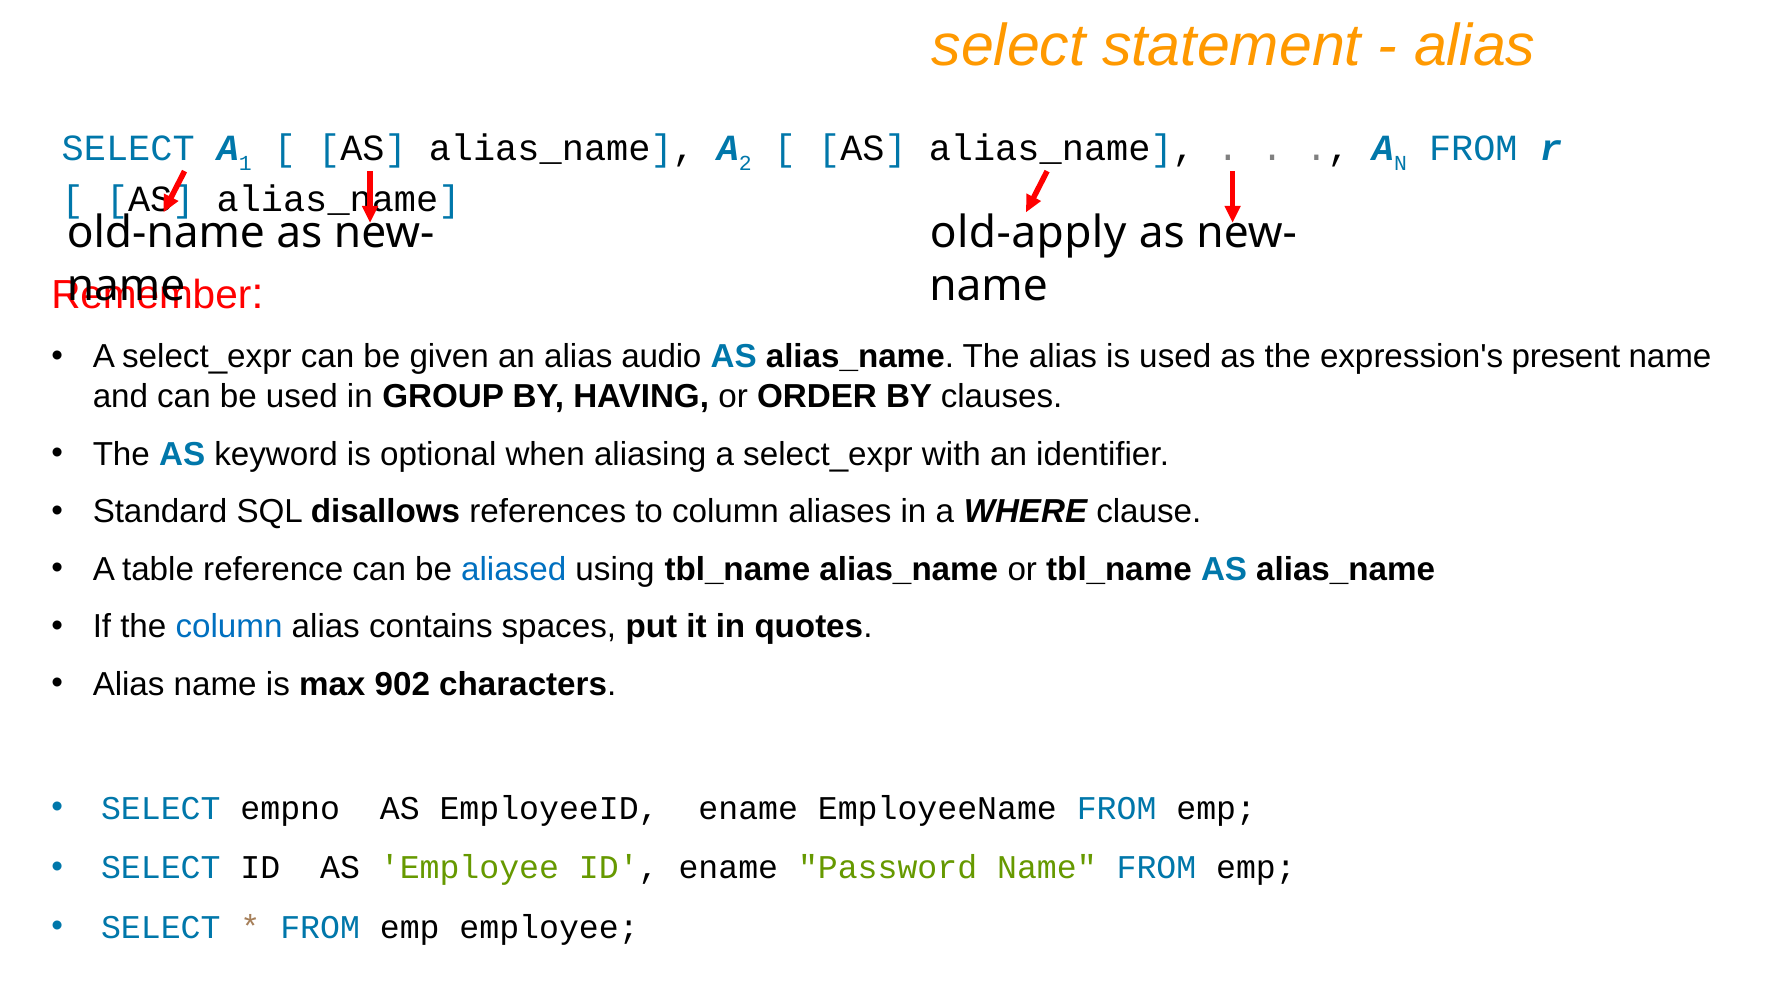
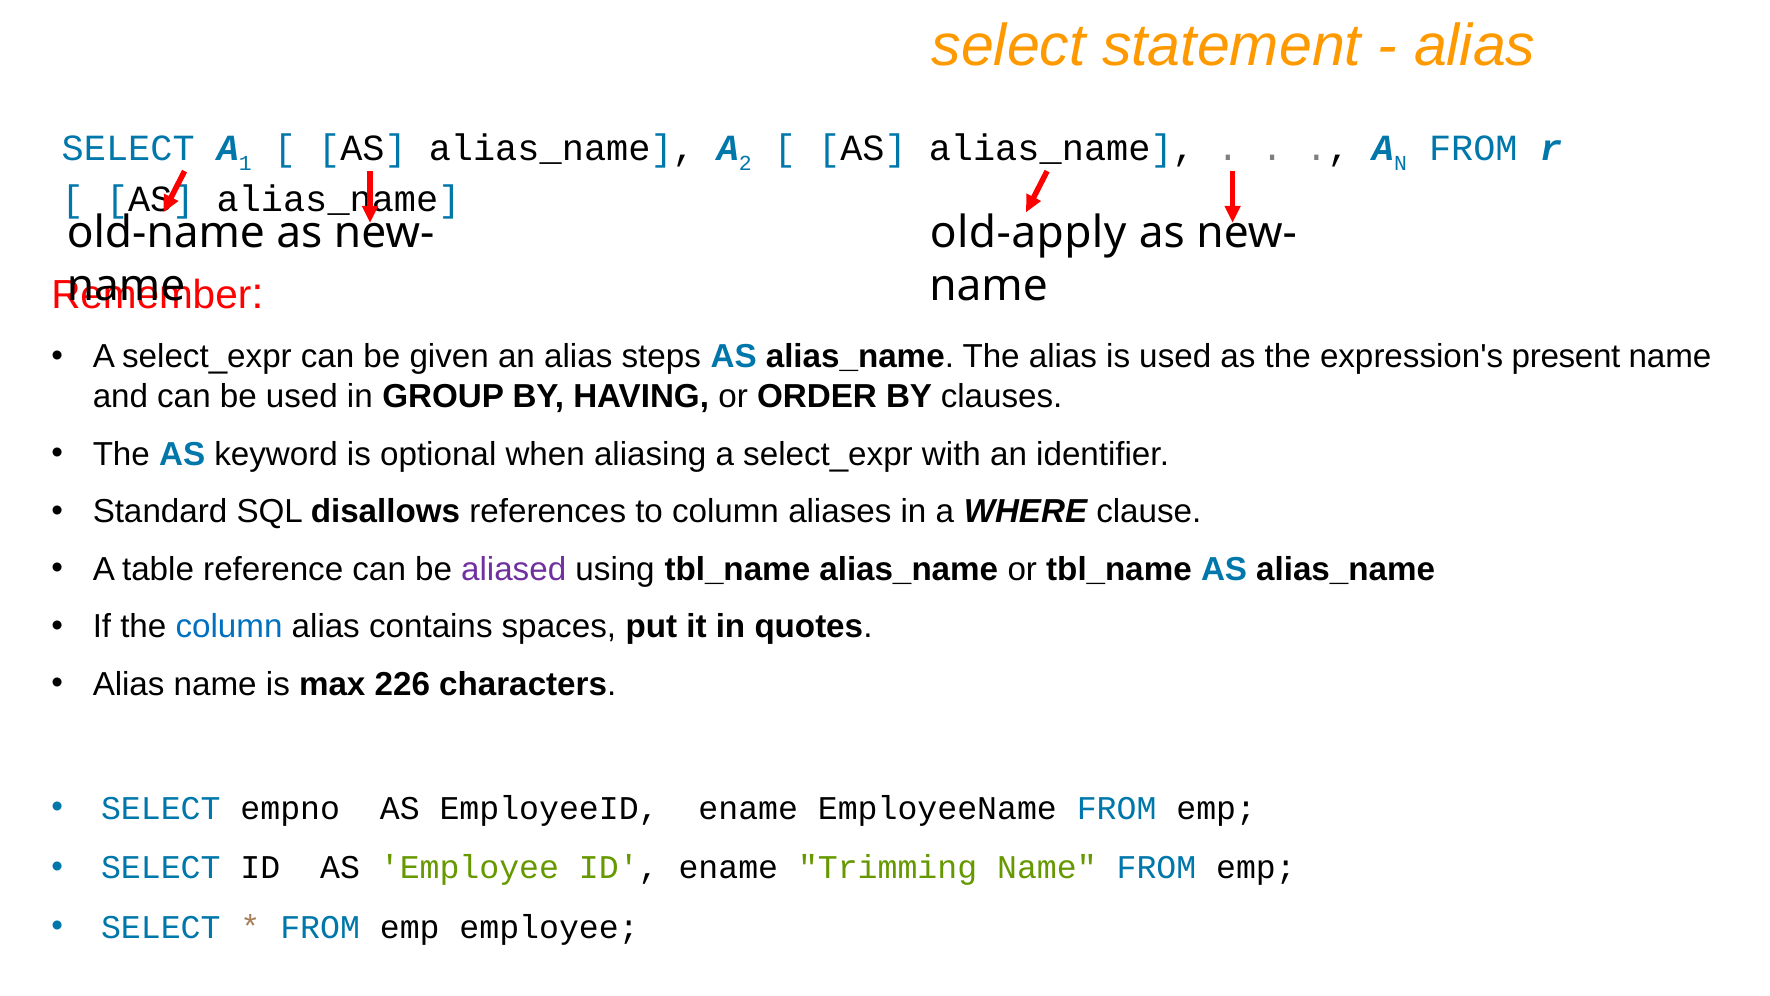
audio: audio -> steps (661, 357)
aliased colour: blue -> purple (514, 569)
902: 902 -> 226 (402, 684)
Password: Password -> Trimming (888, 868)
